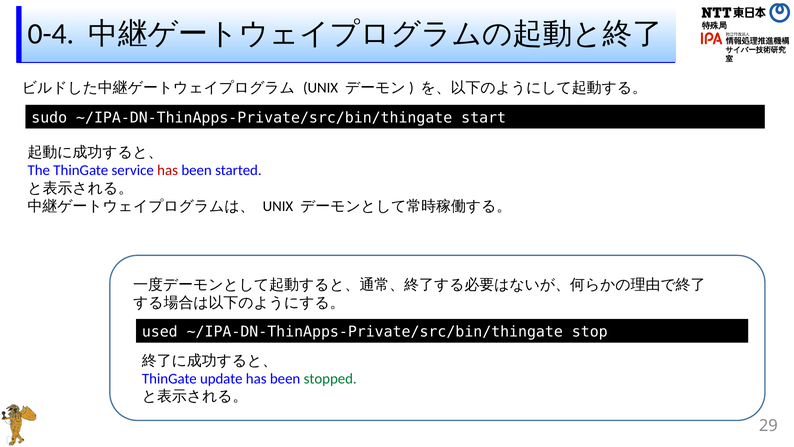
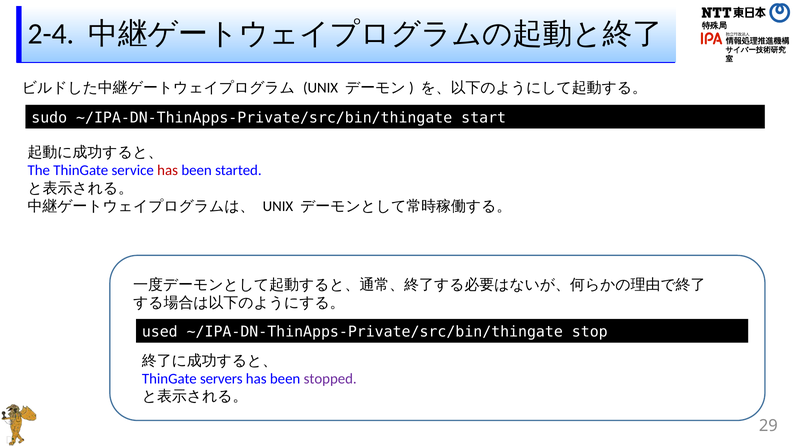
0-4: 0-4 -> 2-4 (51, 34)
update: update -> servers (221, 378)
stopped colour: green -> purple (330, 378)
